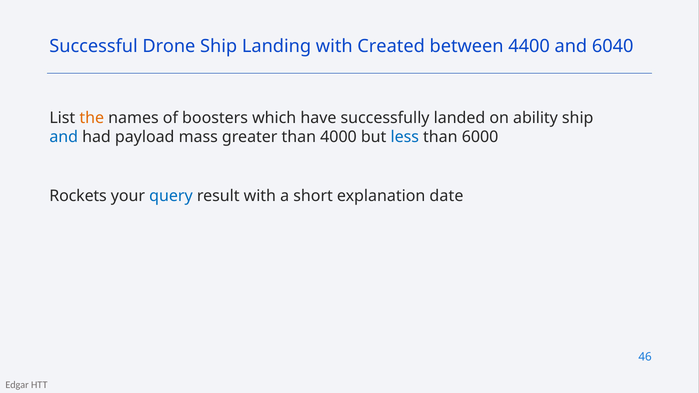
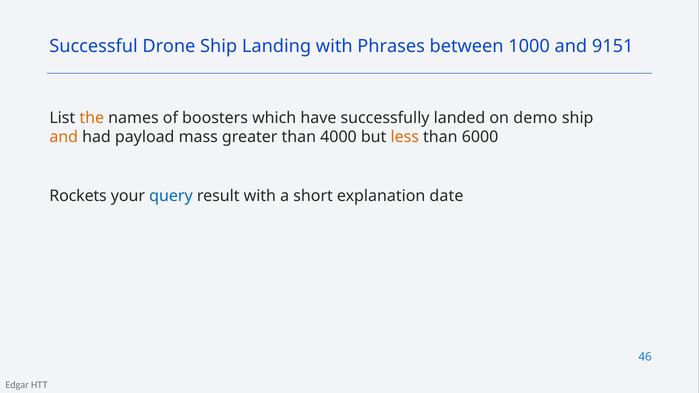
Created: Created -> Phrases (391, 46)
4400: 4400 -> 1000 (529, 46)
6040: 6040 -> 9151 (613, 46)
ability: ability -> demo (535, 118)
and colour: blue -> orange (64, 137)
less colour: blue -> orange (405, 137)
